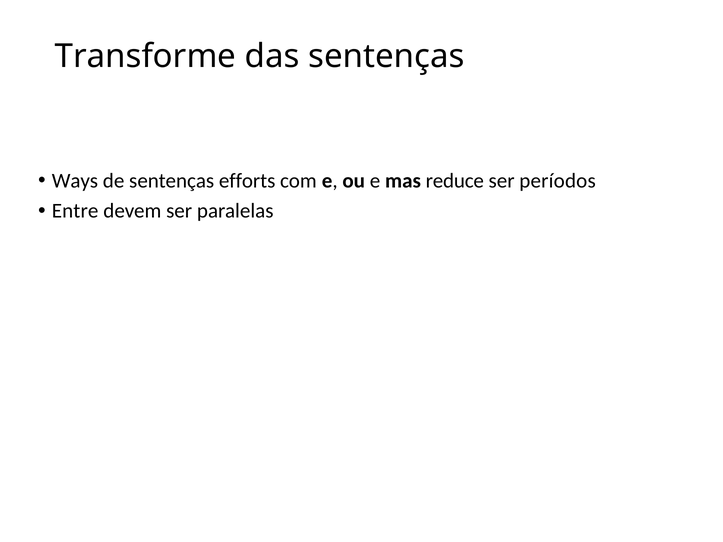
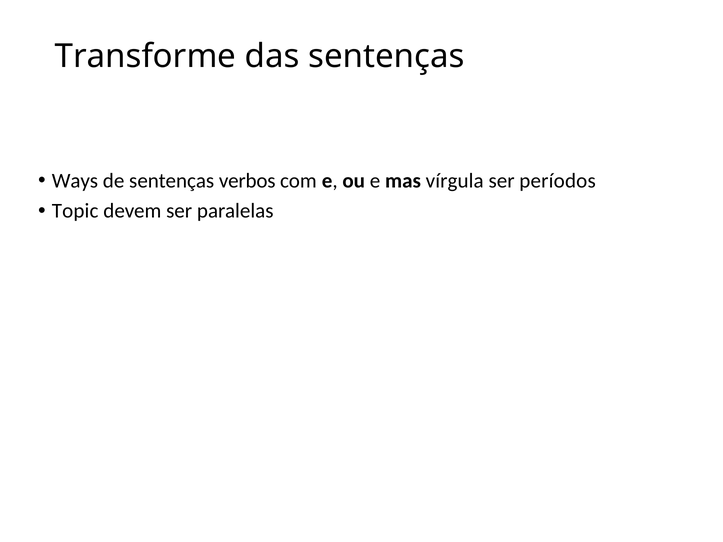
efforts: efforts -> verbos (247, 181)
reduce: reduce -> vírgula (455, 181)
Entre: Entre -> Topic (75, 211)
